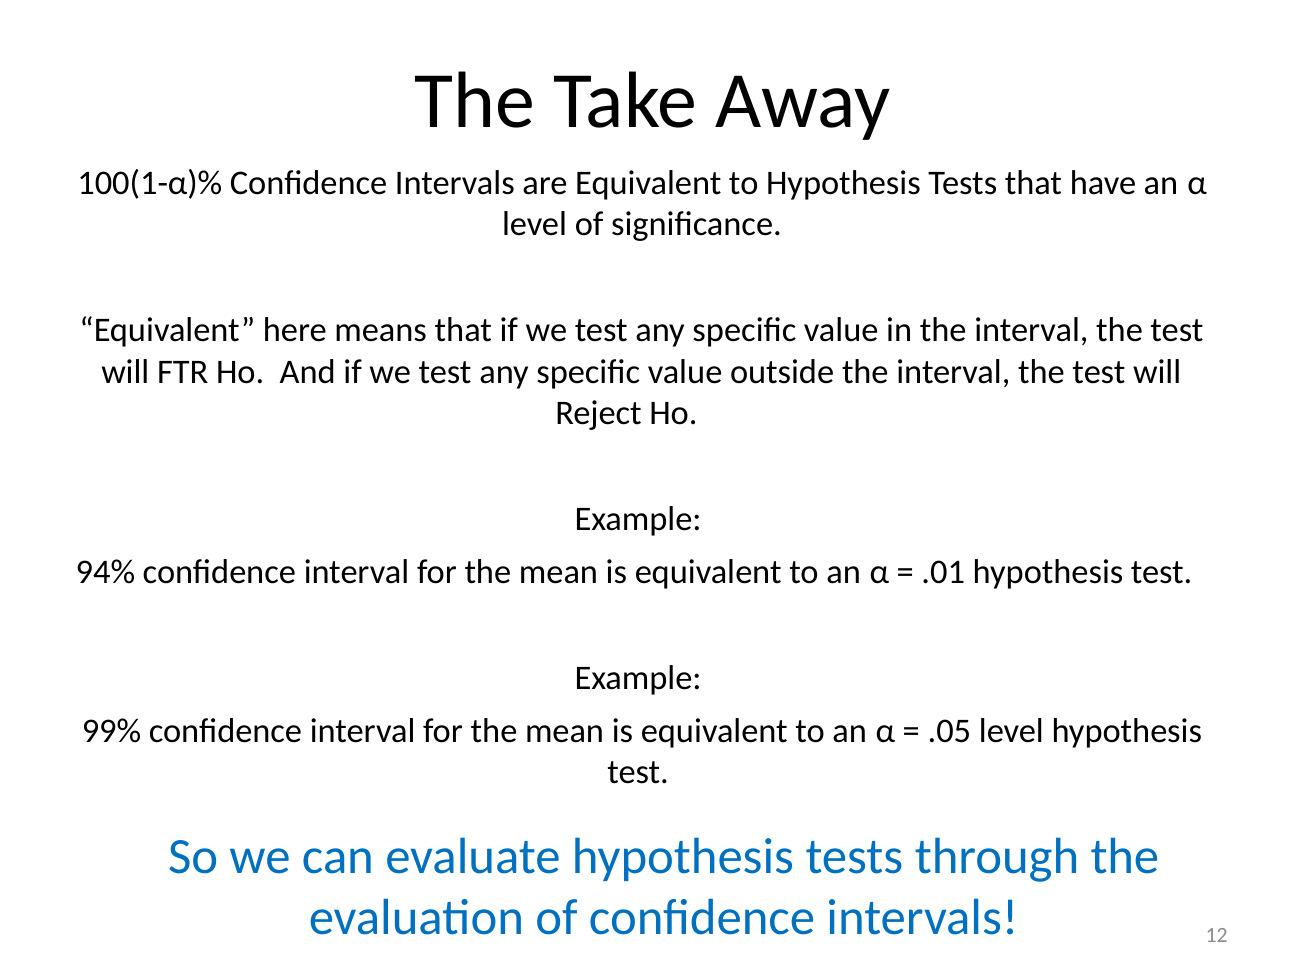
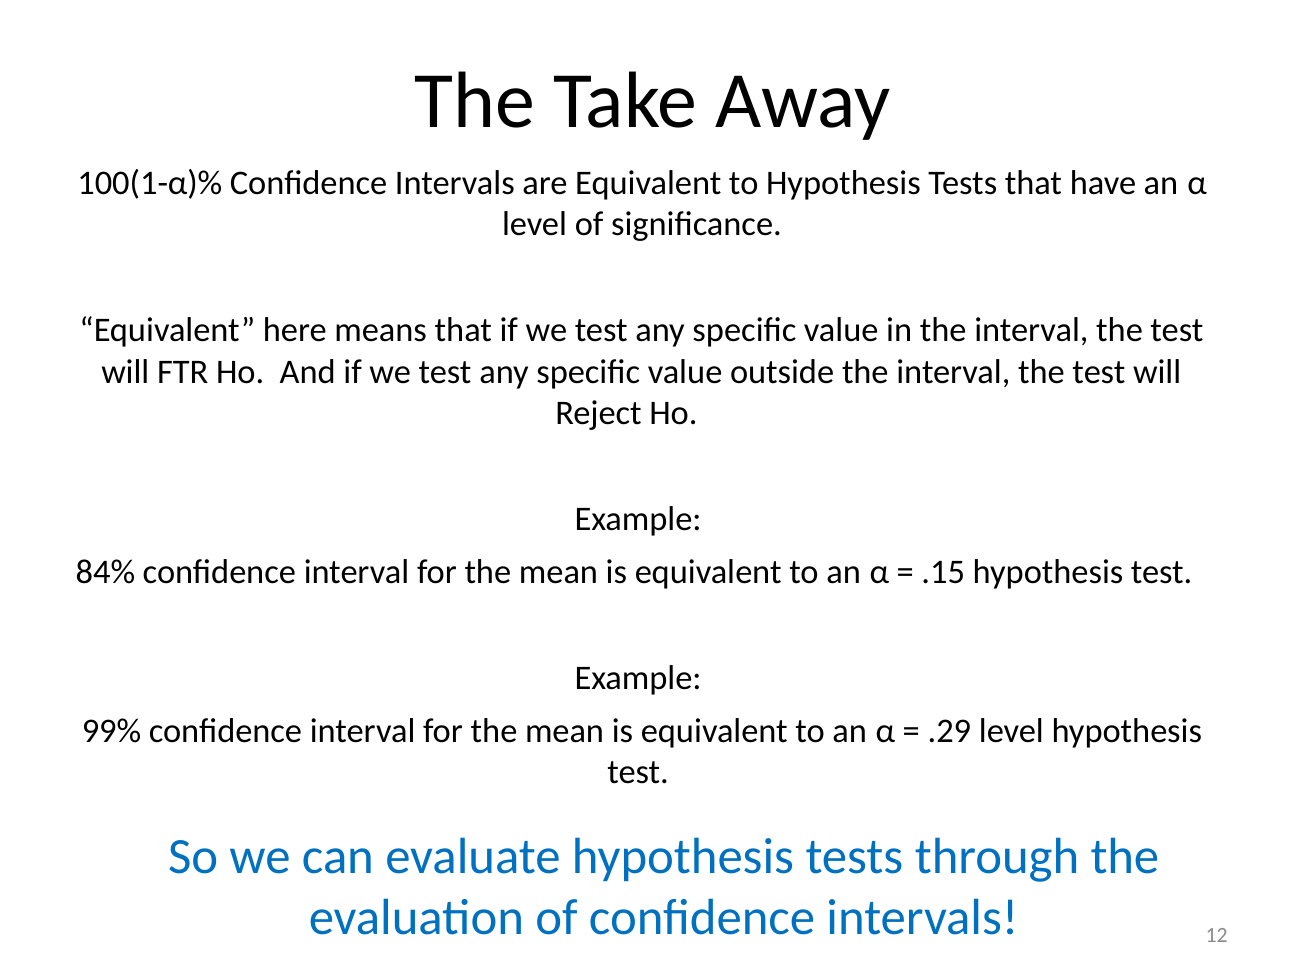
94%: 94% -> 84% (105, 572)
.01: .01 -> .15 (943, 572)
.05: .05 -> .29 (949, 731)
